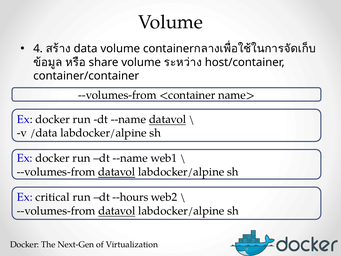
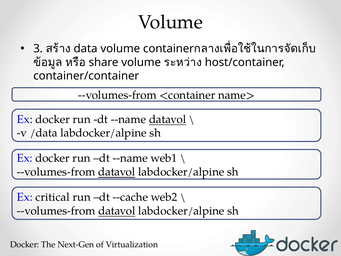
4: 4 -> 3 (38, 49)
--hours: --hours -> --cache (130, 197)
